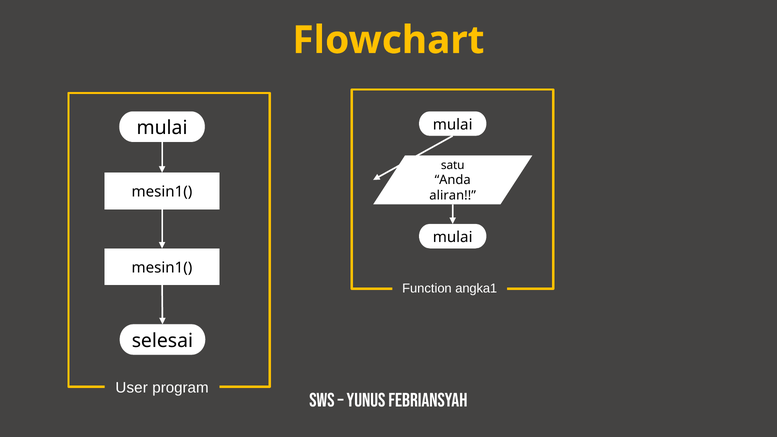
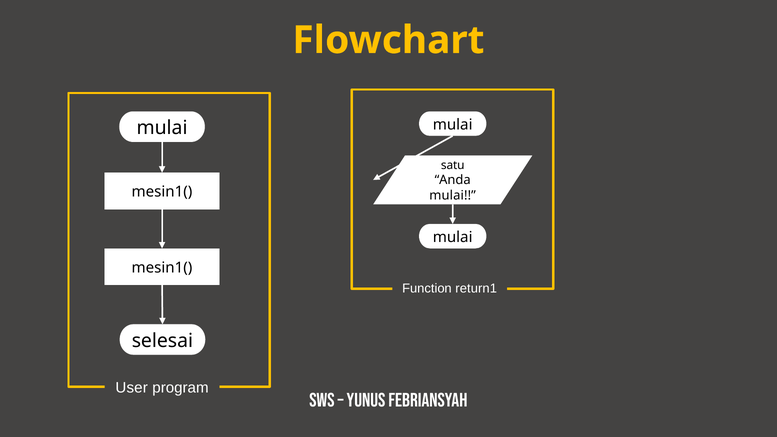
aliran: aliran -> mulai (453, 196)
angka1: angka1 -> return1 (476, 289)
